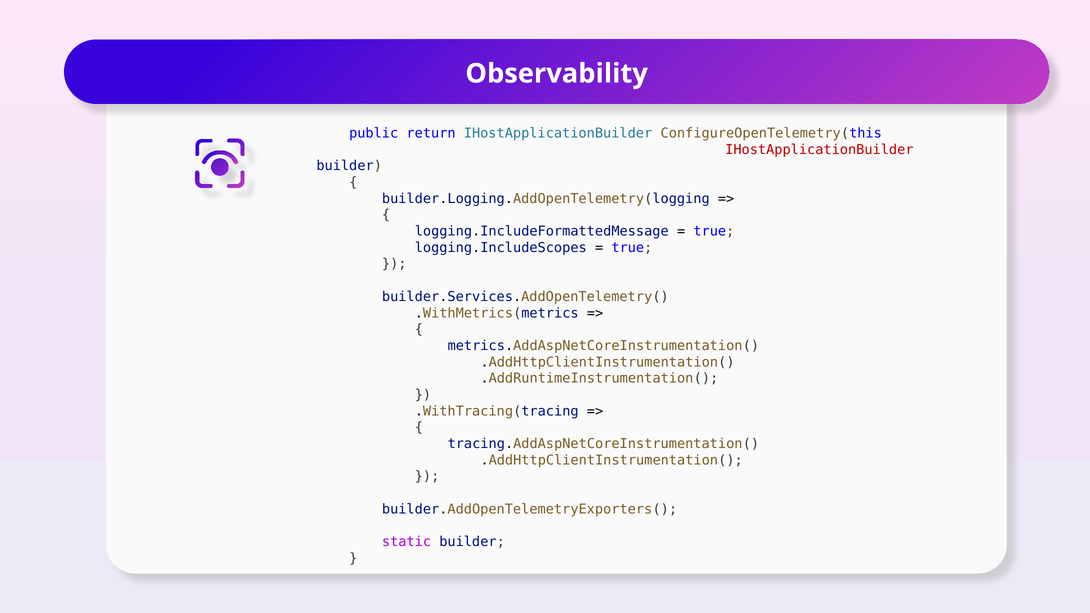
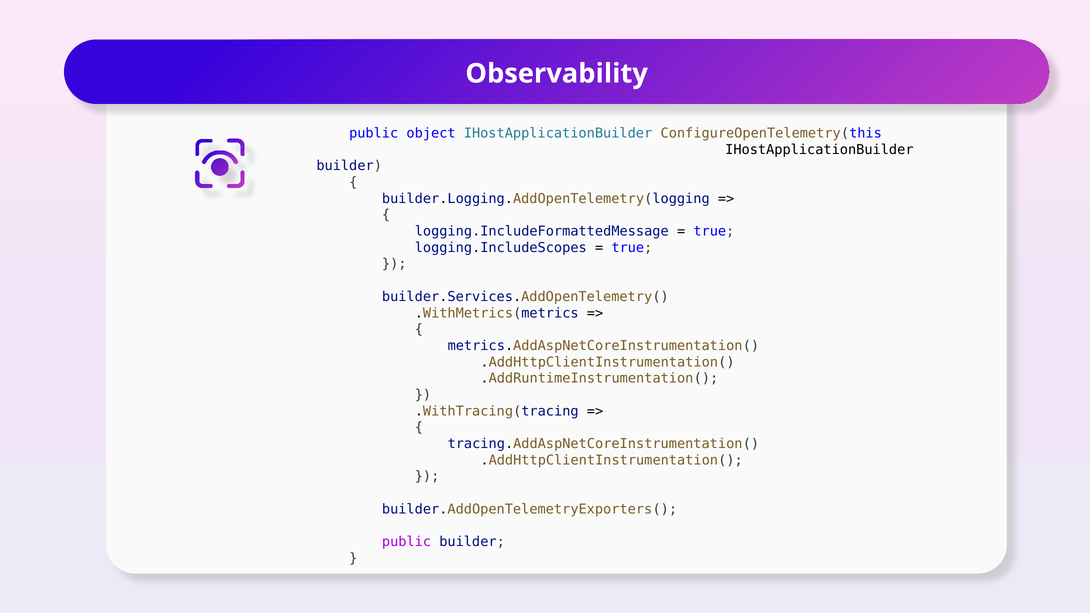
return: return -> object (431, 133)
IHostApplicationBuilder colour: red -> black (819, 150)
static: static -> public (407, 542)
